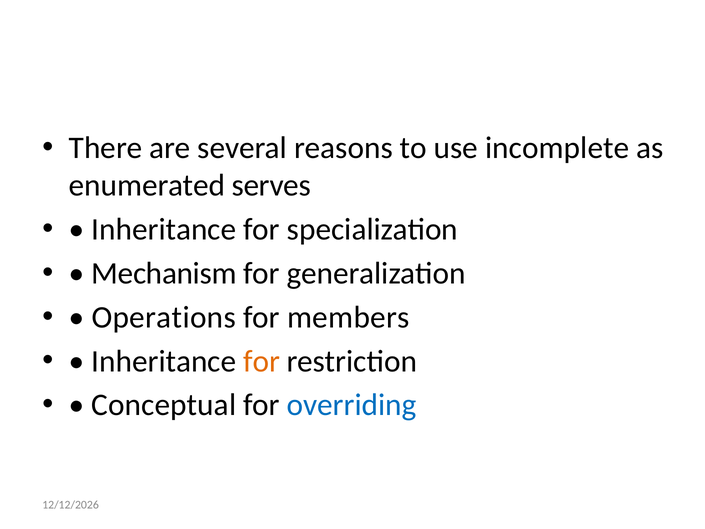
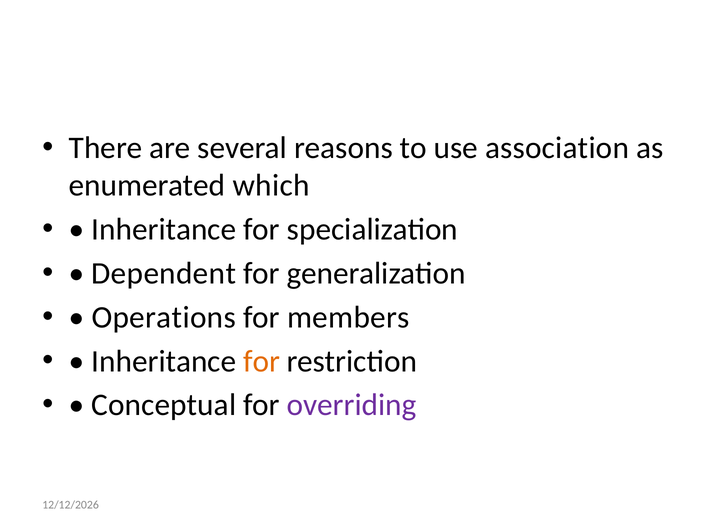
incomplete: incomplete -> association (557, 148)
serves: serves -> which (271, 186)
Mechanism: Mechanism -> Dependent (164, 273)
overriding colour: blue -> purple (352, 405)
